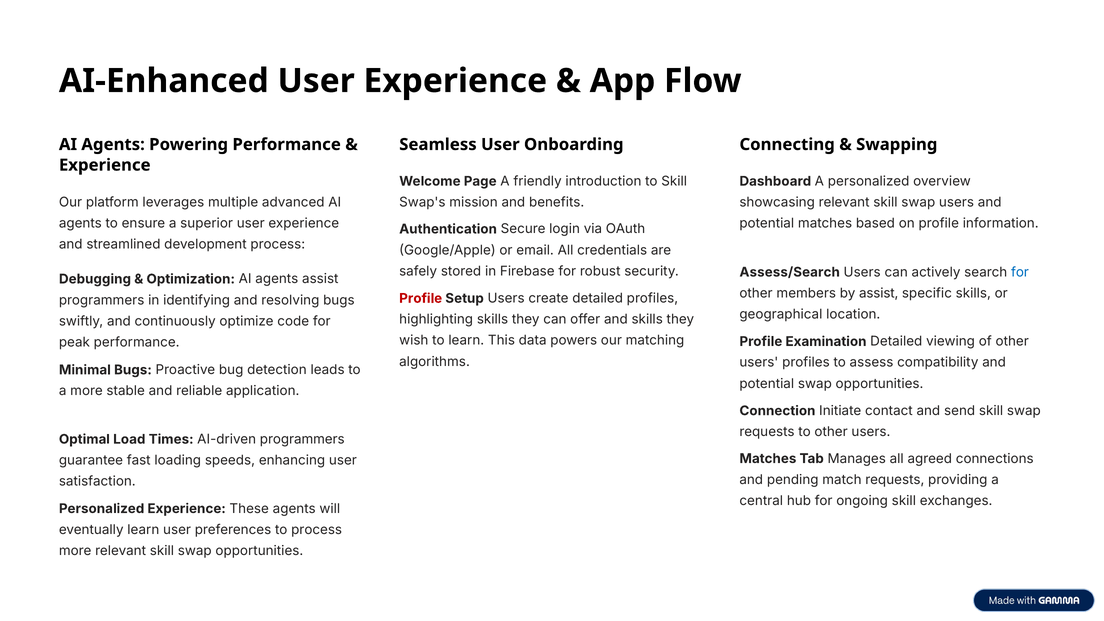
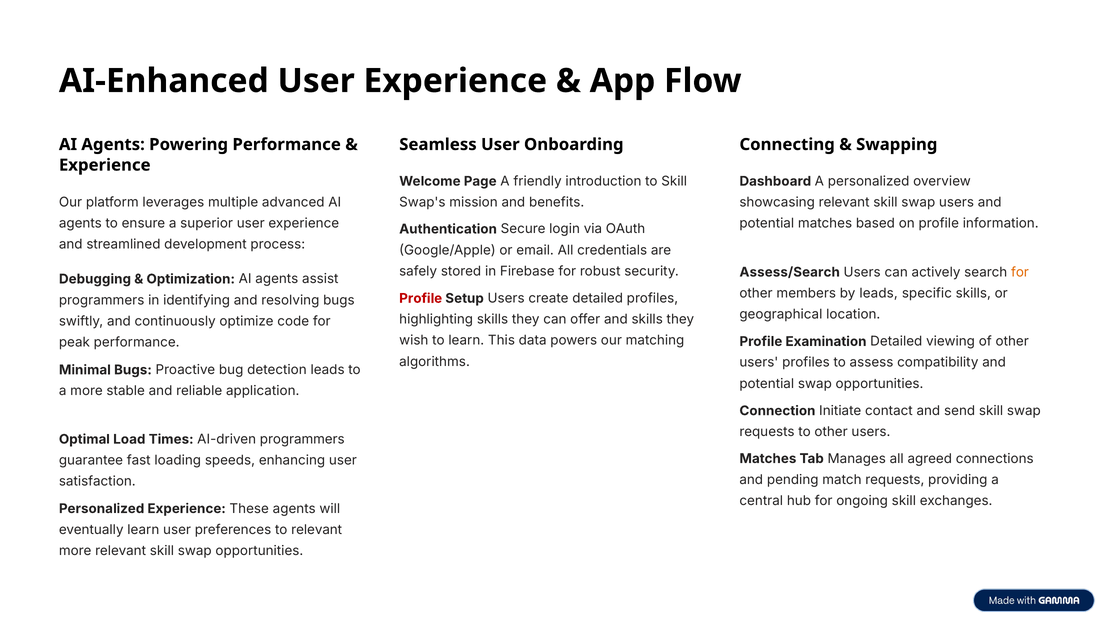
for colour: blue -> orange (1020, 272)
by assist: assist -> leads (879, 293)
to process: process -> relevant (317, 530)
